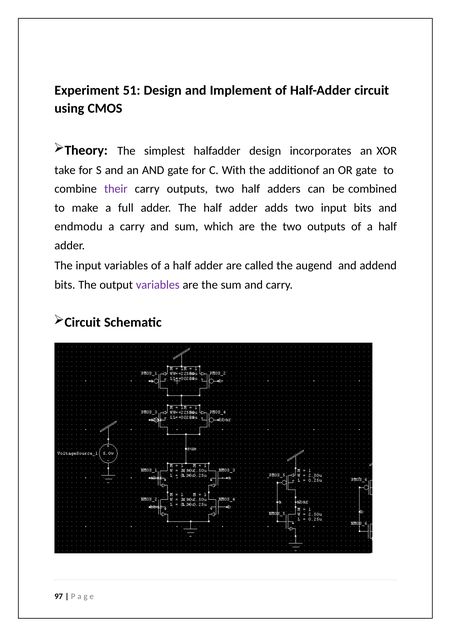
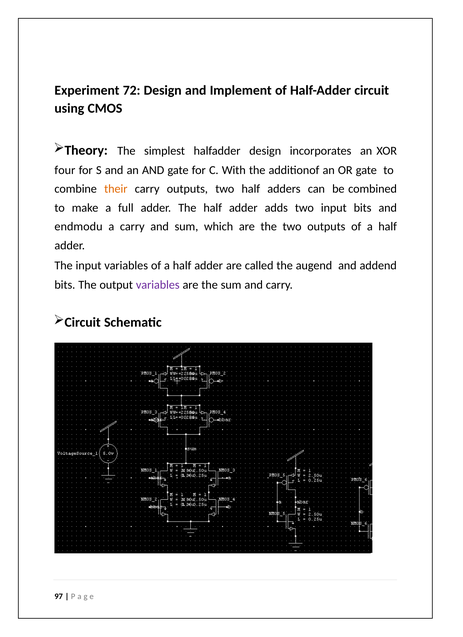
51: 51 -> 72 (132, 90)
take: take -> four (65, 170)
their colour: purple -> orange (116, 189)
